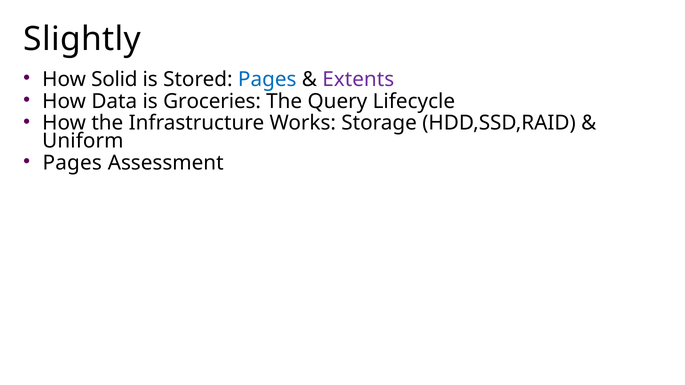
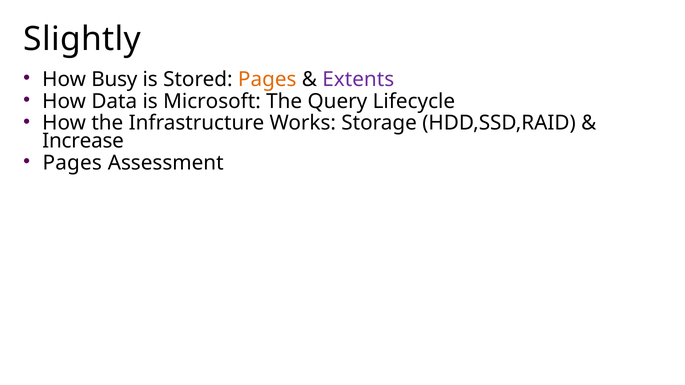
Solid: Solid -> Busy (114, 79)
Pages colour: blue -> orange (267, 79)
Groceries: Groceries -> Microsoft (212, 101)
Uniform: Uniform -> Increase (83, 141)
